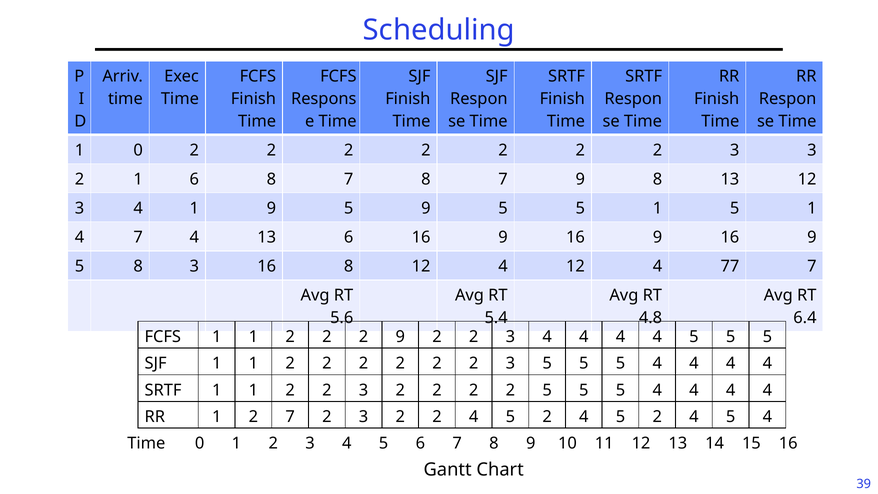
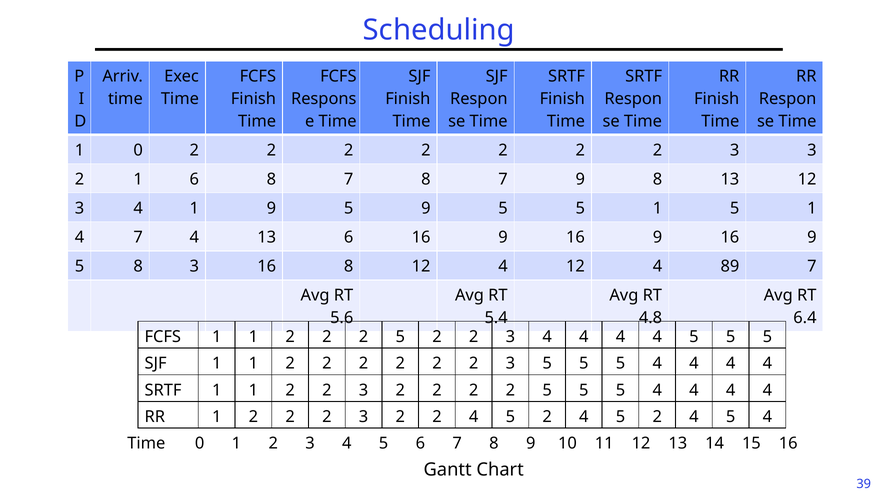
77: 77 -> 89 (730, 266)
9: 9 -> 5 (400, 337)
RR 1 2 7: 7 -> 2 (290, 417)
